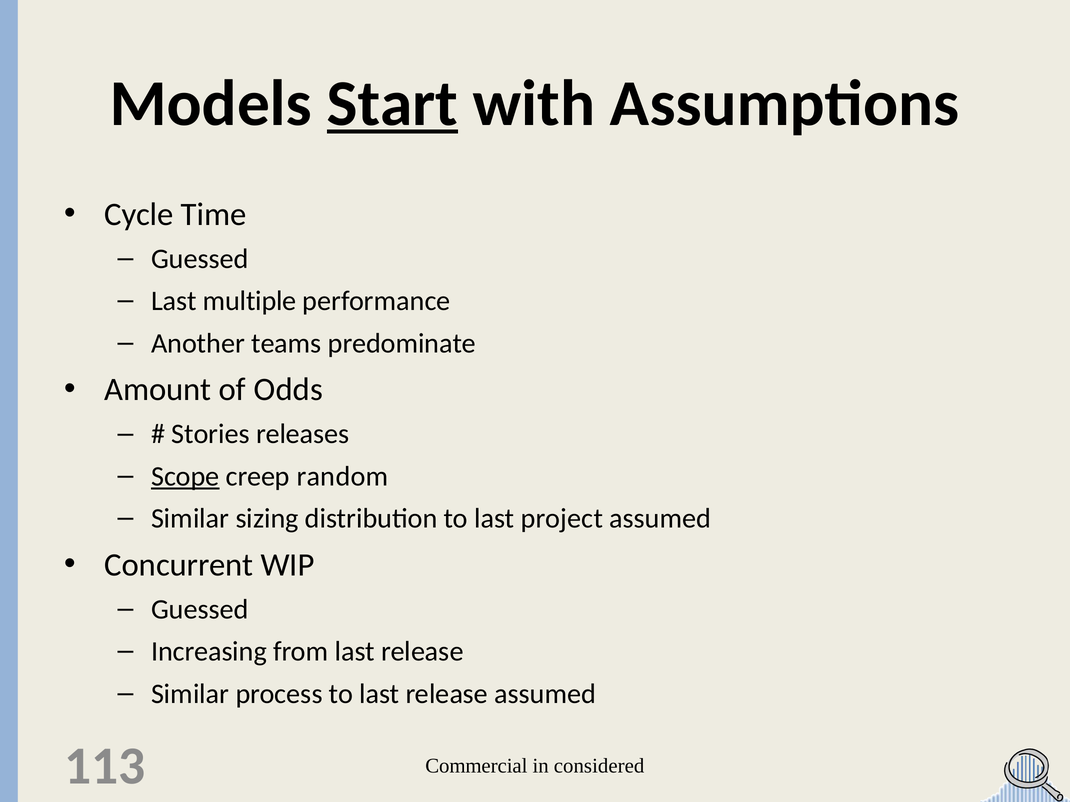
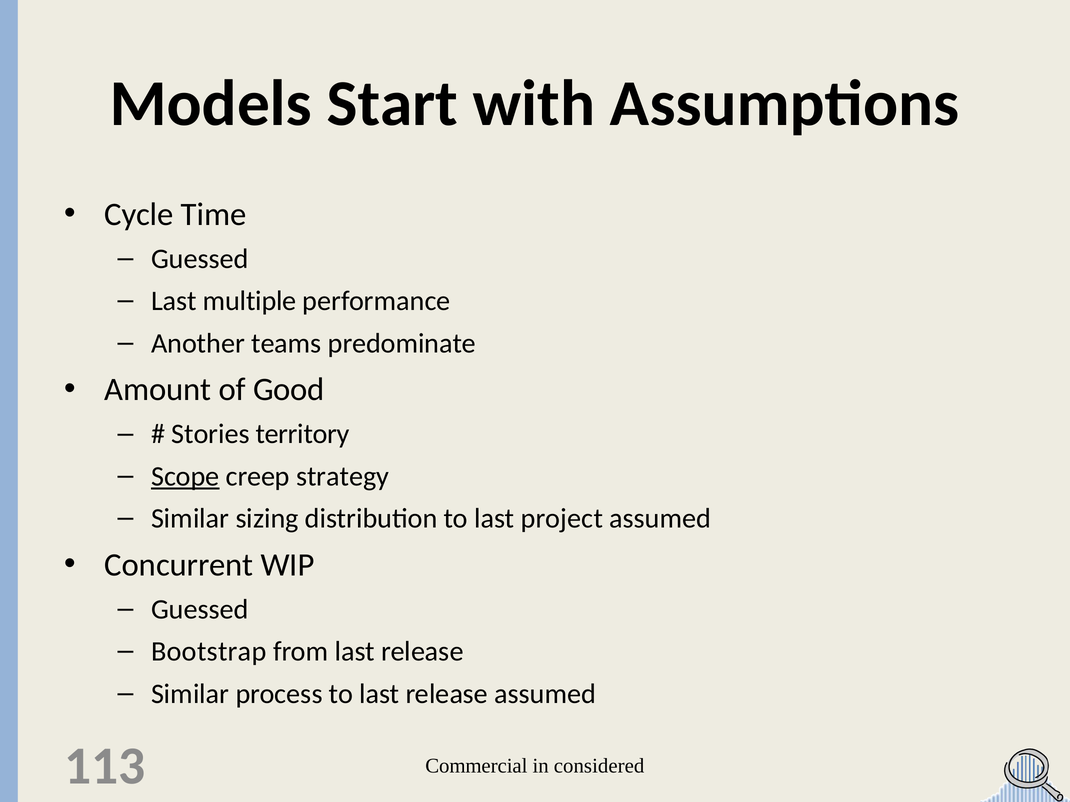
Start underline: present -> none (392, 104)
Odds: Odds -> Good (289, 390)
releases: releases -> territory (303, 434)
random: random -> strategy (343, 477)
Increasing: Increasing -> Bootstrap (209, 652)
